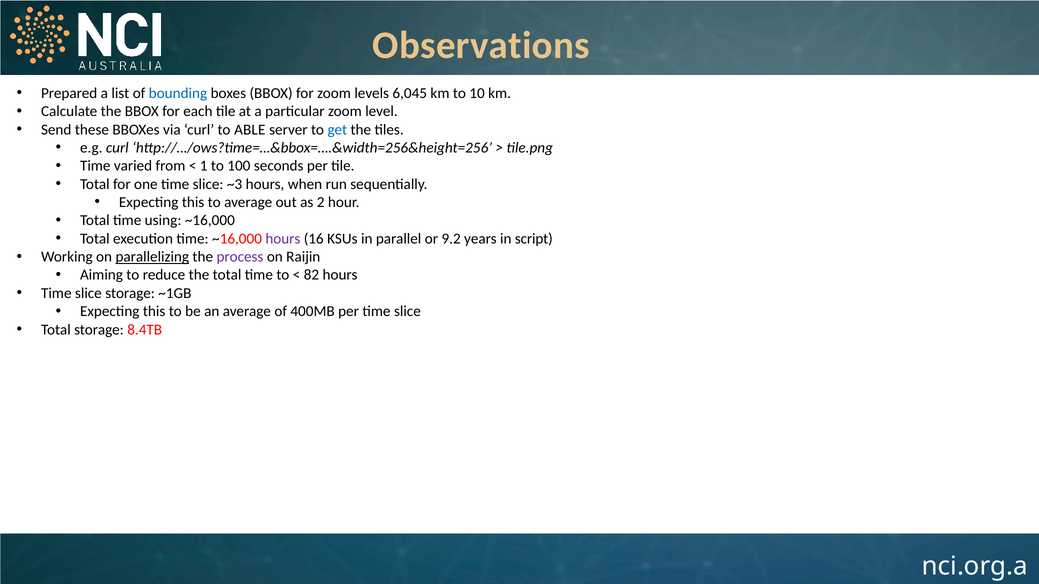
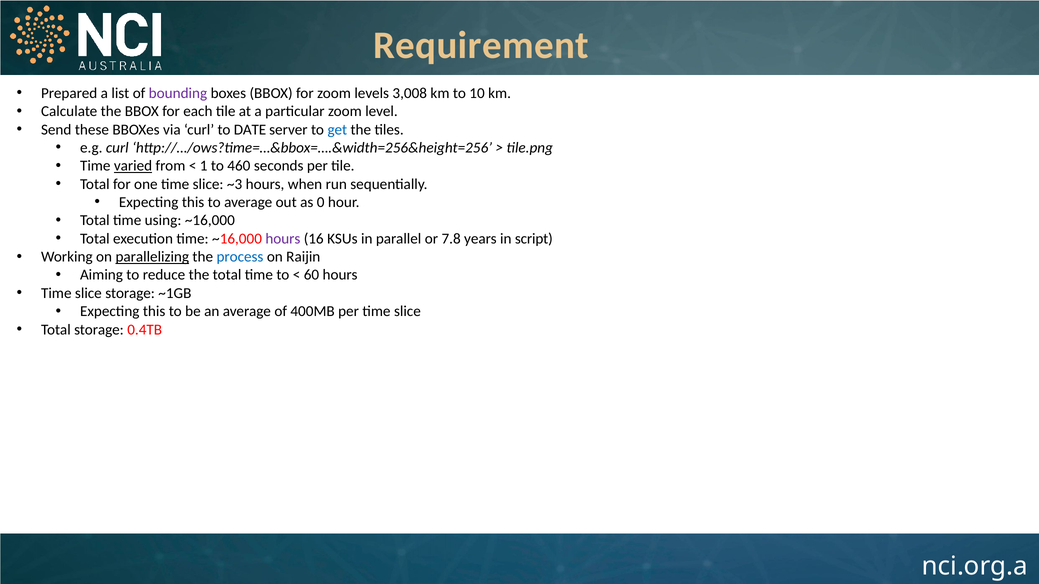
Observations: Observations -> Requirement (481, 45)
bounding colour: blue -> purple (178, 93)
6,045: 6,045 -> 3,008 (410, 93)
ABLE: ABLE -> DATE (250, 130)
varied underline: none -> present (133, 166)
100: 100 -> 460 (239, 166)
2: 2 -> 0 (321, 202)
9.2: 9.2 -> 7.8 (451, 239)
process colour: purple -> blue (240, 257)
82: 82 -> 60 (311, 275)
8.4TB: 8.4TB -> 0.4TB (145, 330)
